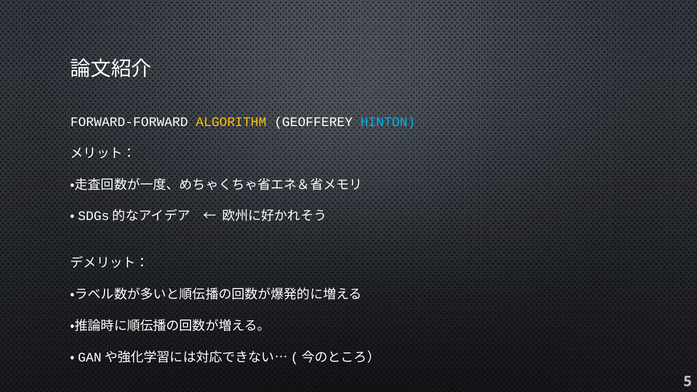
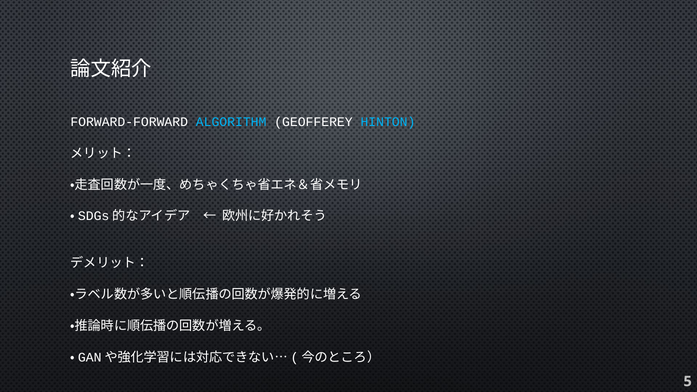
ALGORITHM colour: yellow -> light blue (231, 122)
